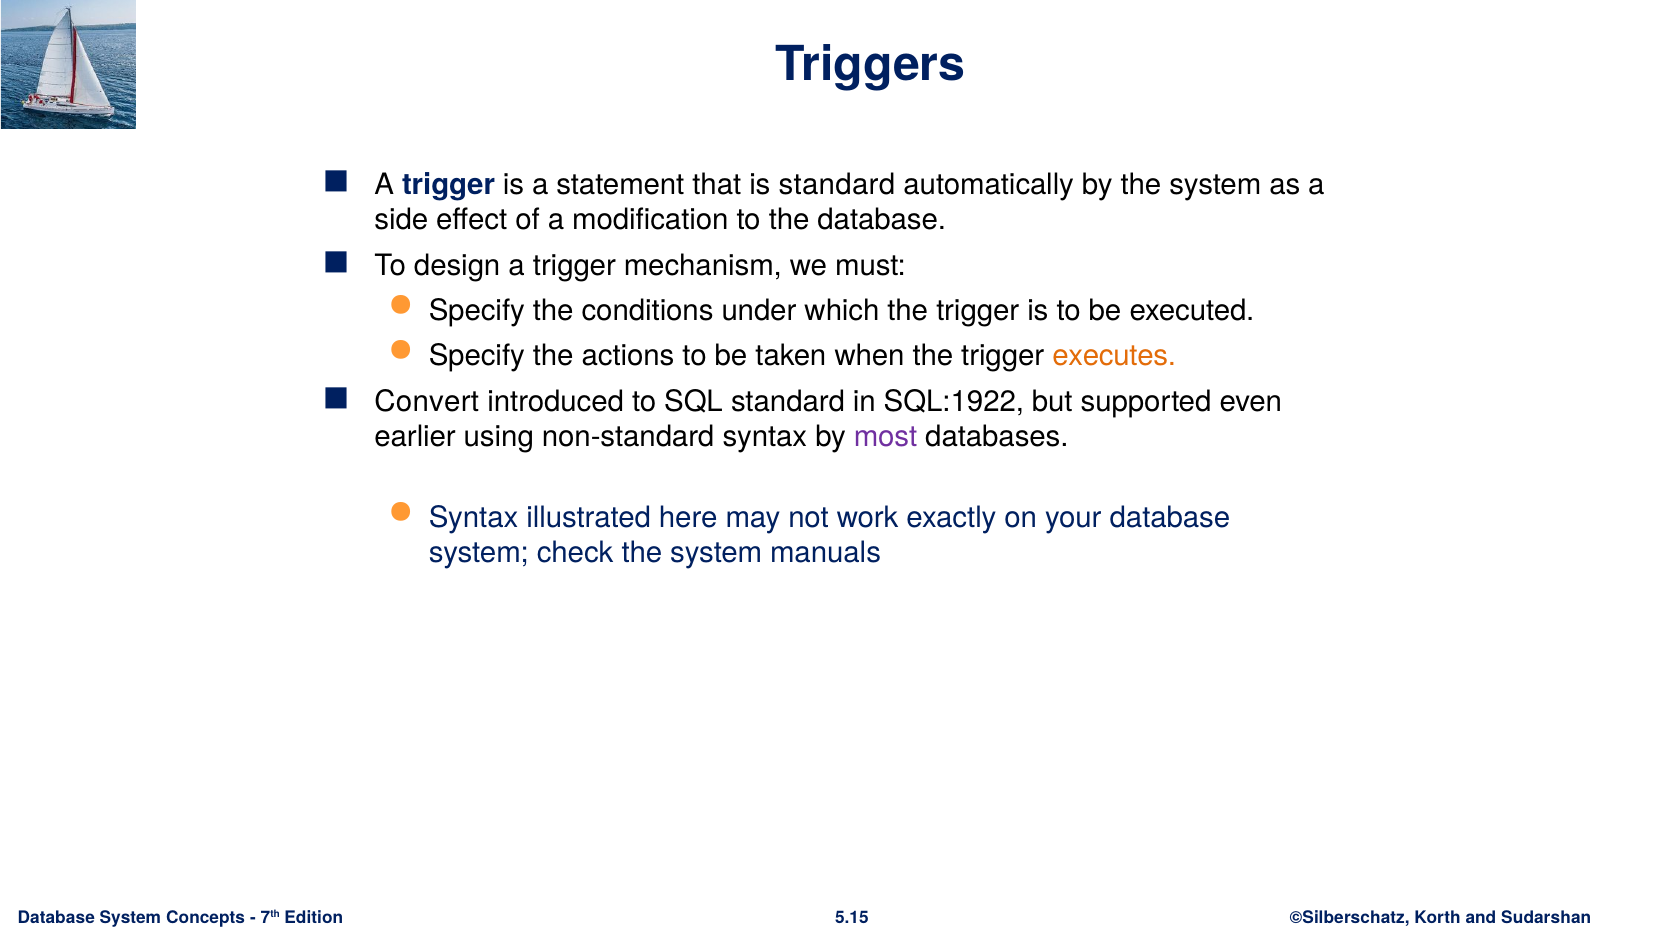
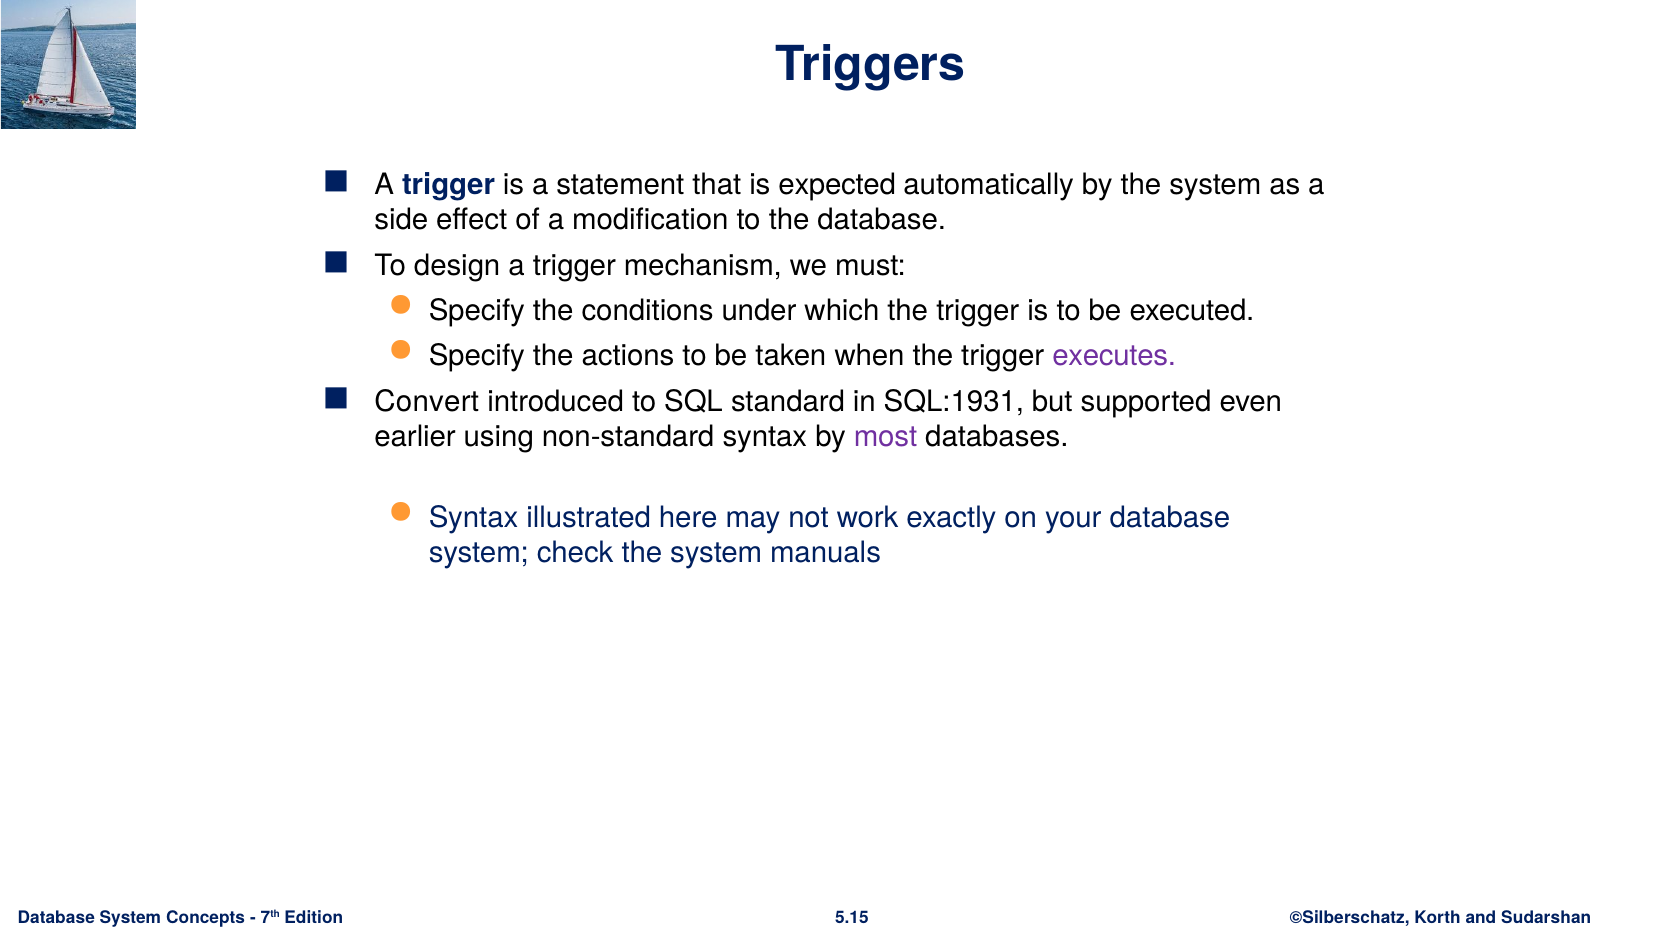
is standard: standard -> expected (837, 185)
executes colour: orange -> purple (1114, 356)
SQL:1922: SQL:1922 -> SQL:1931 (954, 402)
